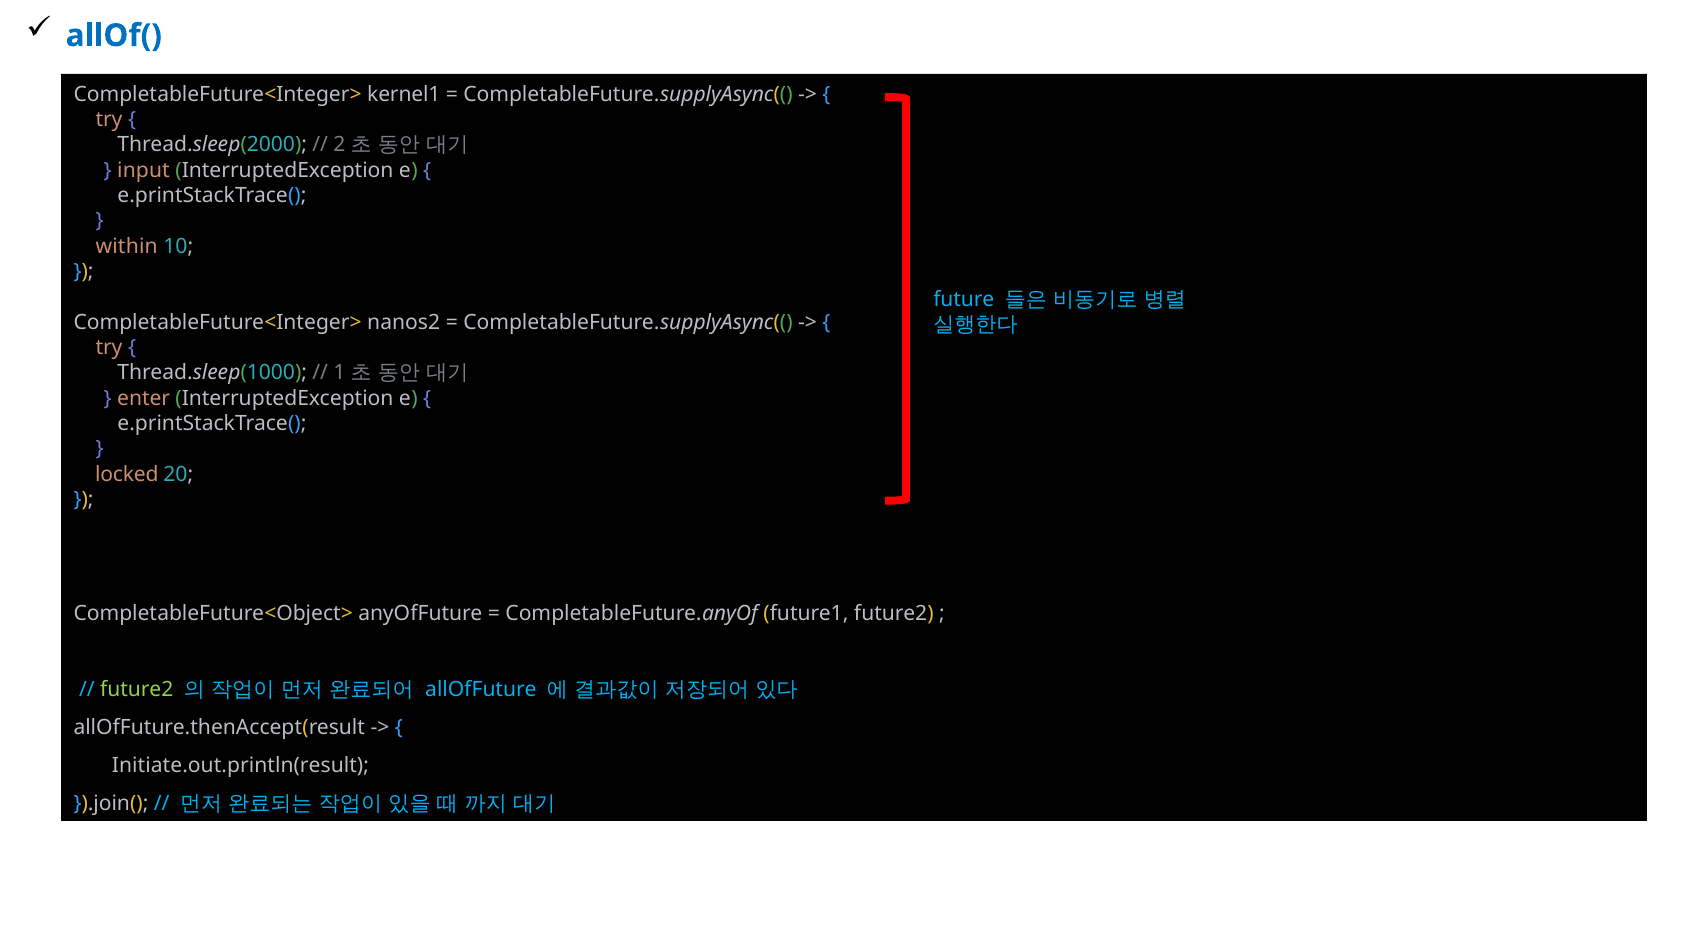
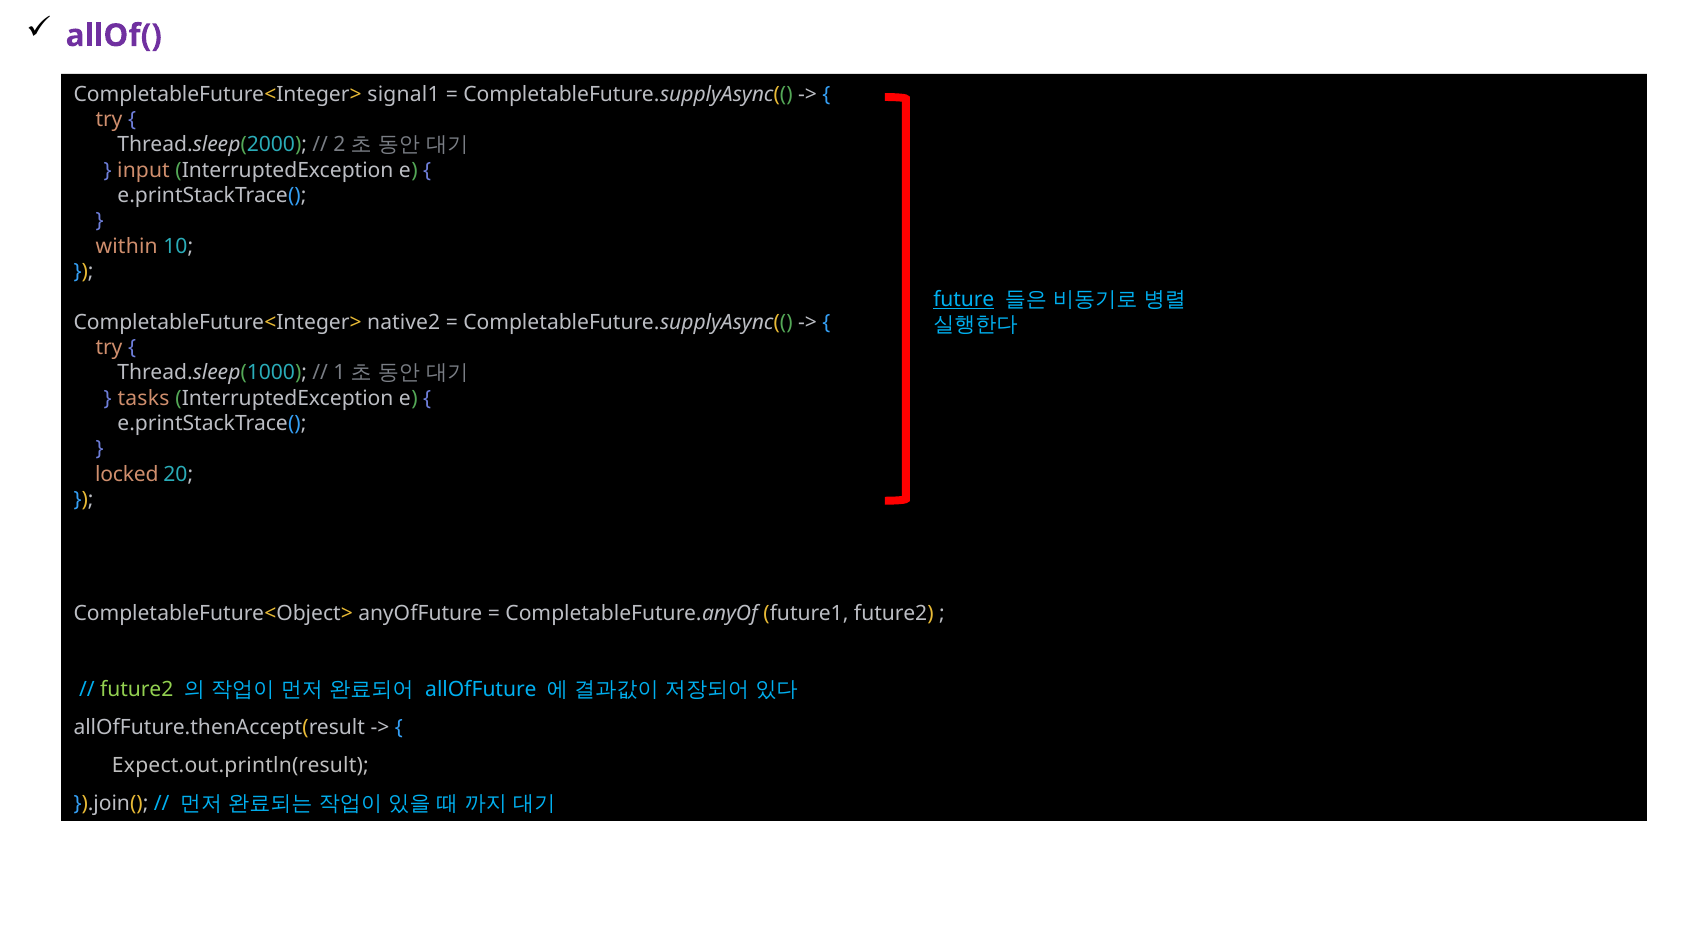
allOf( colour: blue -> purple (114, 36)
kernel1: kernel1 -> signal1 (404, 94)
future underline: none -> present (964, 299)
nanos2: nanos2 -> native2 (404, 322)
enter: enter -> tasks (144, 398)
Initiate.out.println(result: Initiate.out.println(result -> Expect.out.println(result (240, 765)
